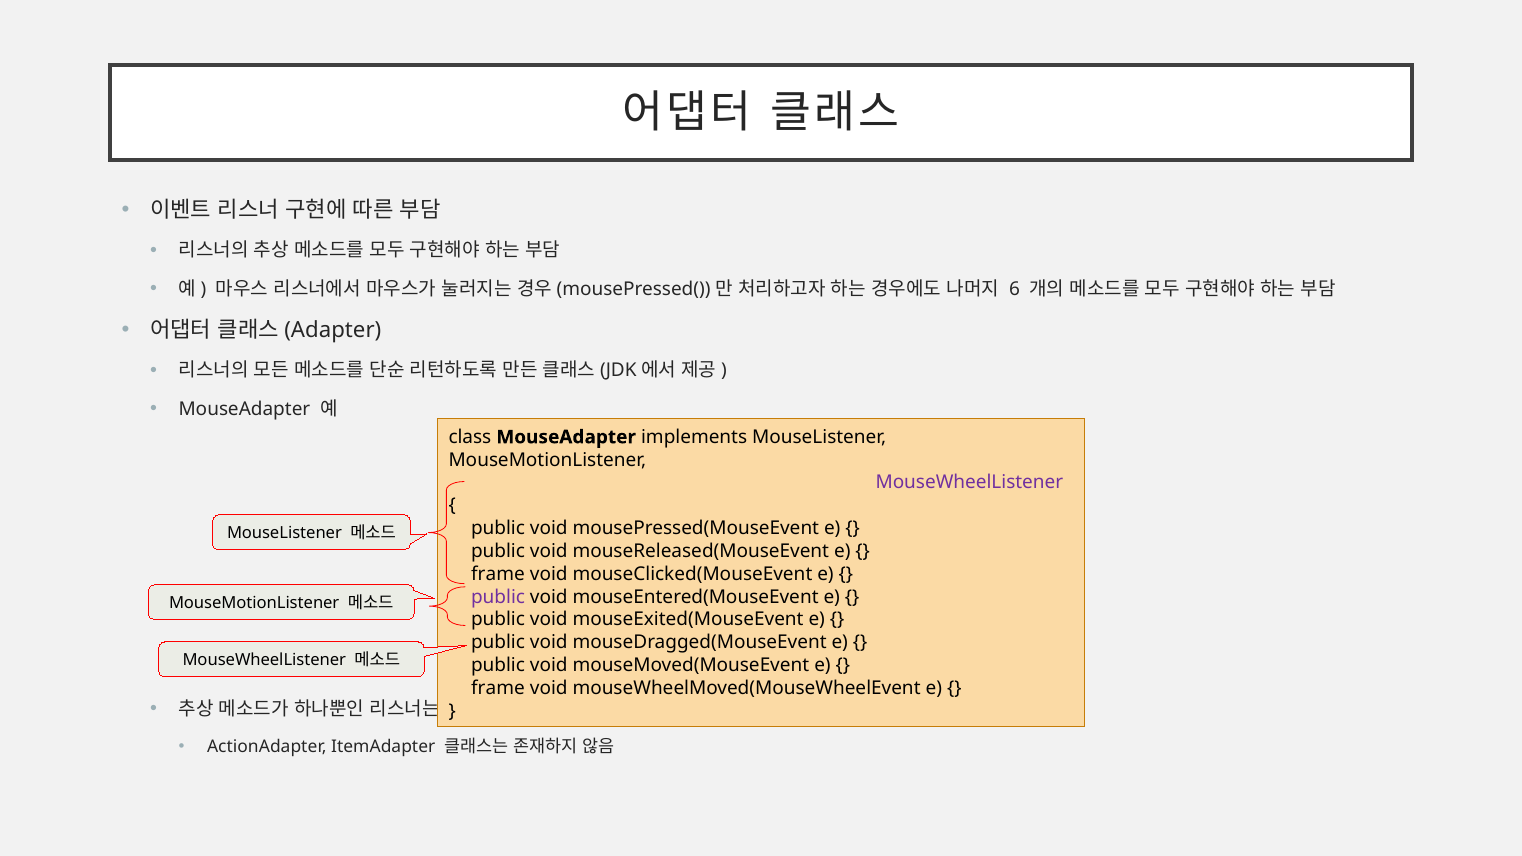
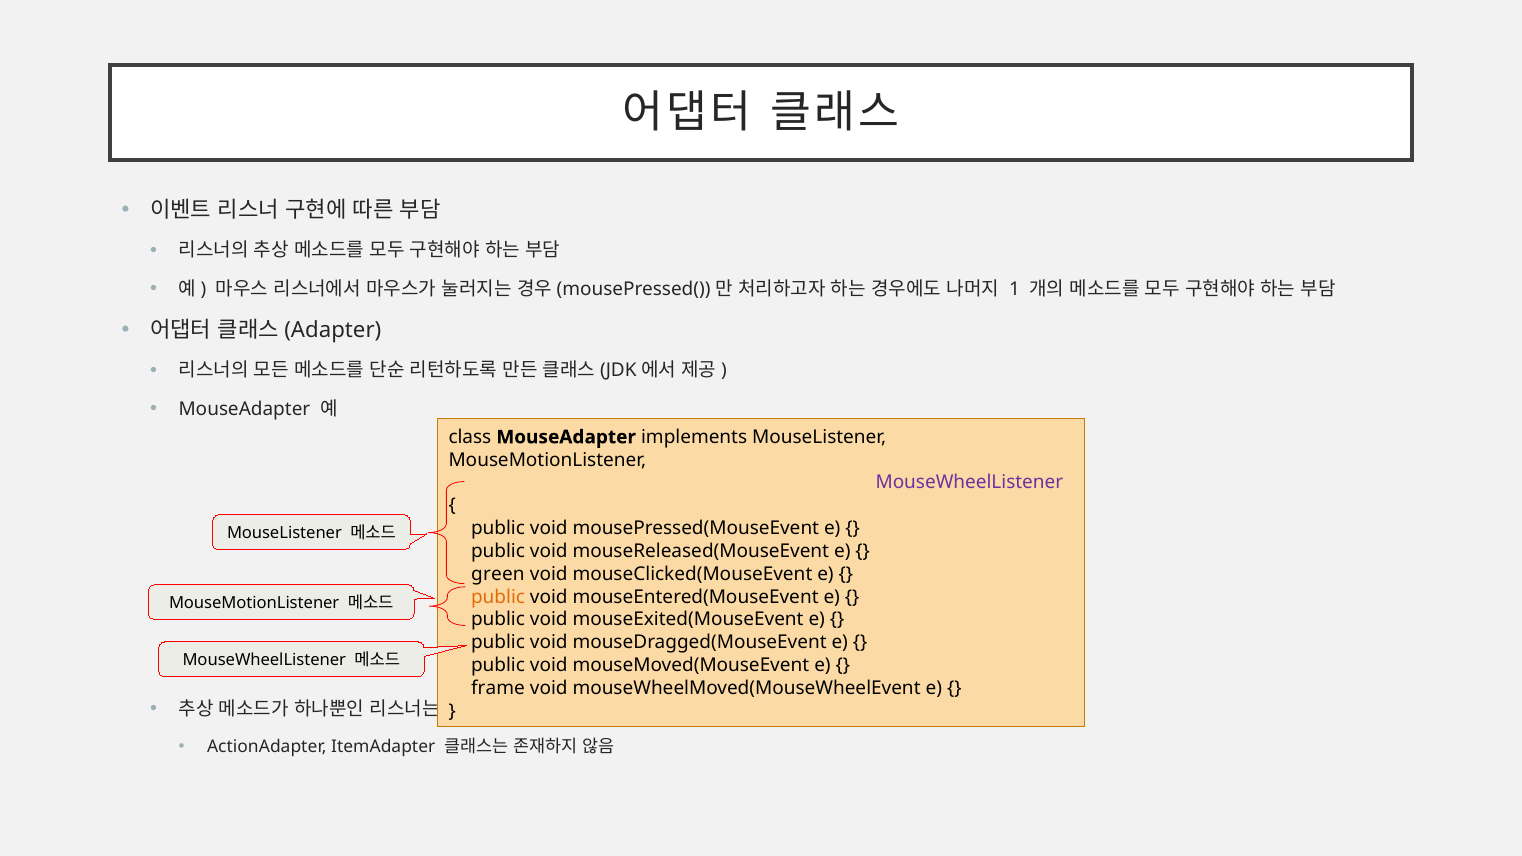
6: 6 -> 1 (1015, 289)
frame: frame -> green (498, 574)
public colour: purple -> orange (498, 597)
